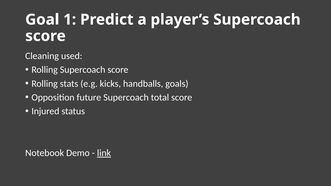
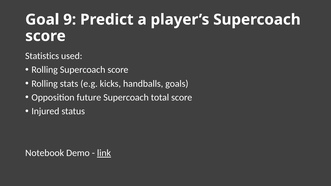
1: 1 -> 9 (70, 20)
Cleaning: Cleaning -> Statistics (42, 56)
